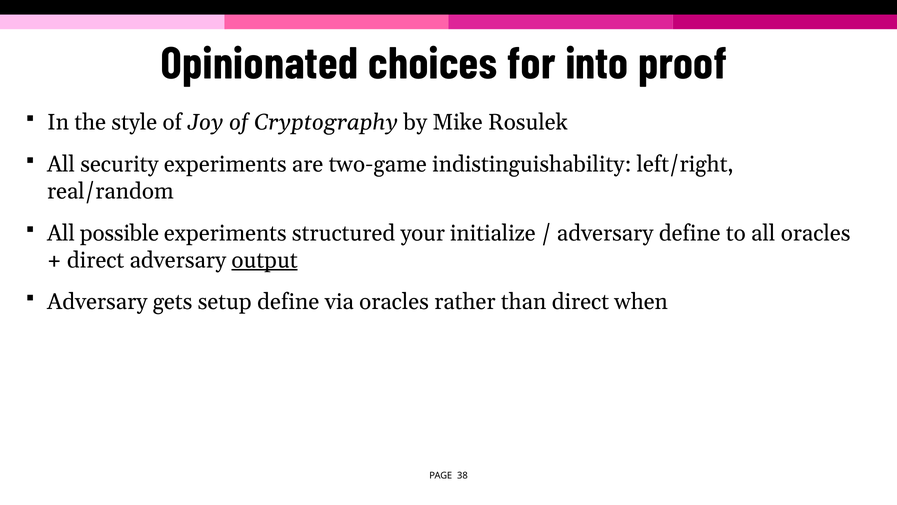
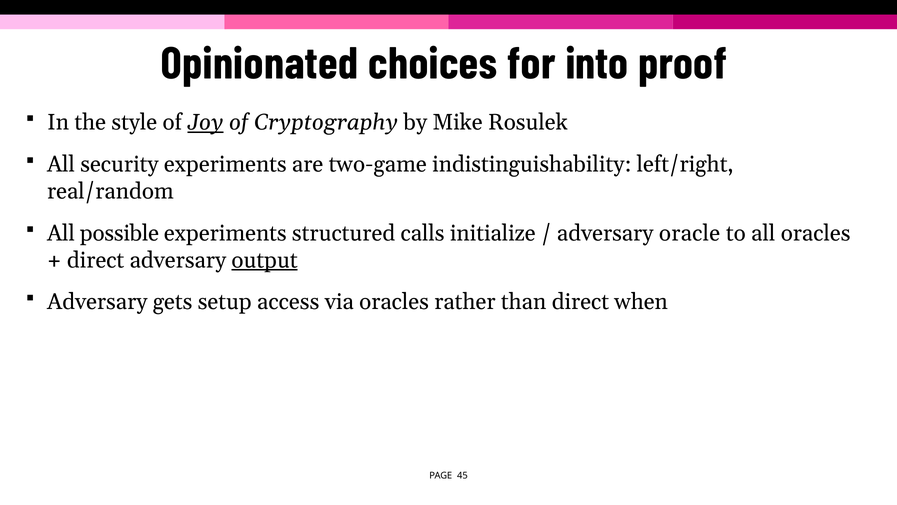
Joy underline: none -> present (205, 122)
your: your -> calls (423, 233)
adversary define: define -> oracle (690, 233)
setup define: define -> access (288, 302)
38: 38 -> 45 (462, 475)
